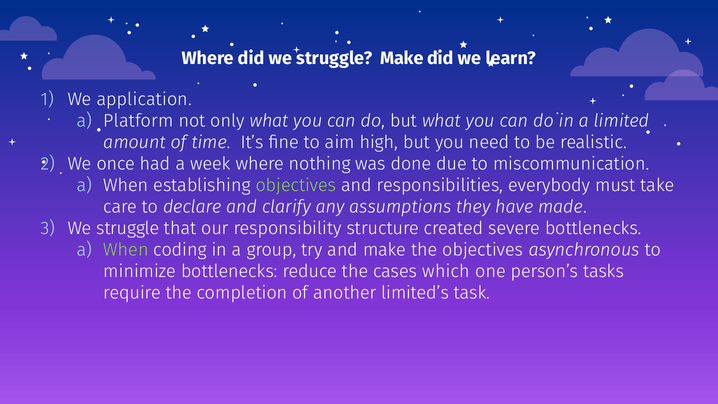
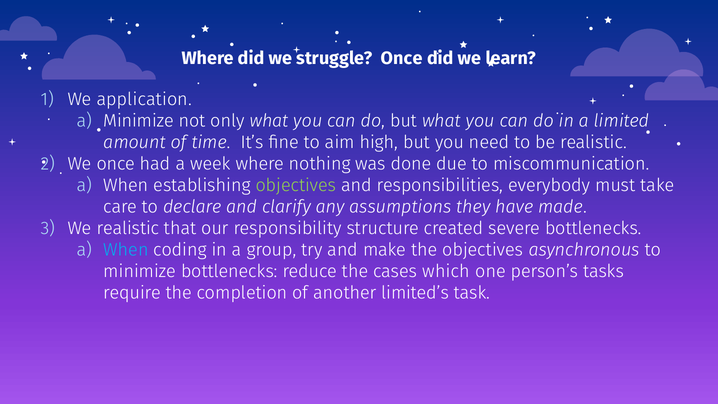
struggle Make: Make -> Once (402, 58)
a Platform: Platform -> Minimize (139, 121)
struggle: struggle -> realistic (128, 228)
When colour: light green -> light blue (126, 250)
